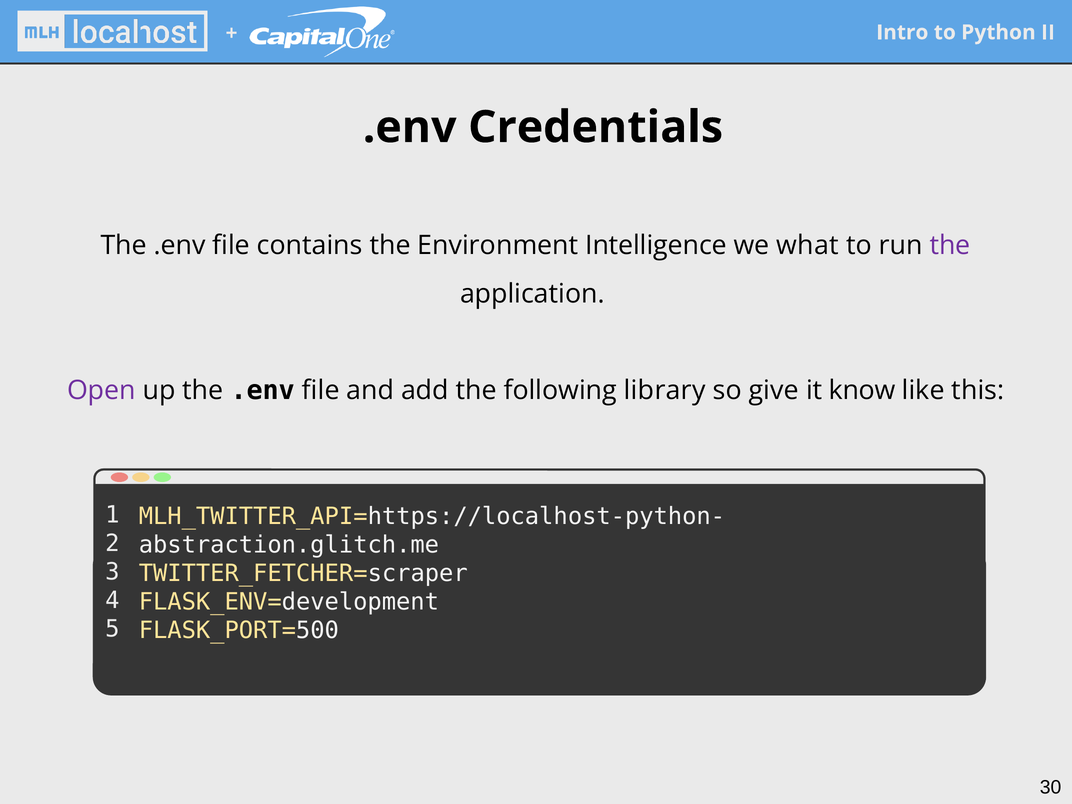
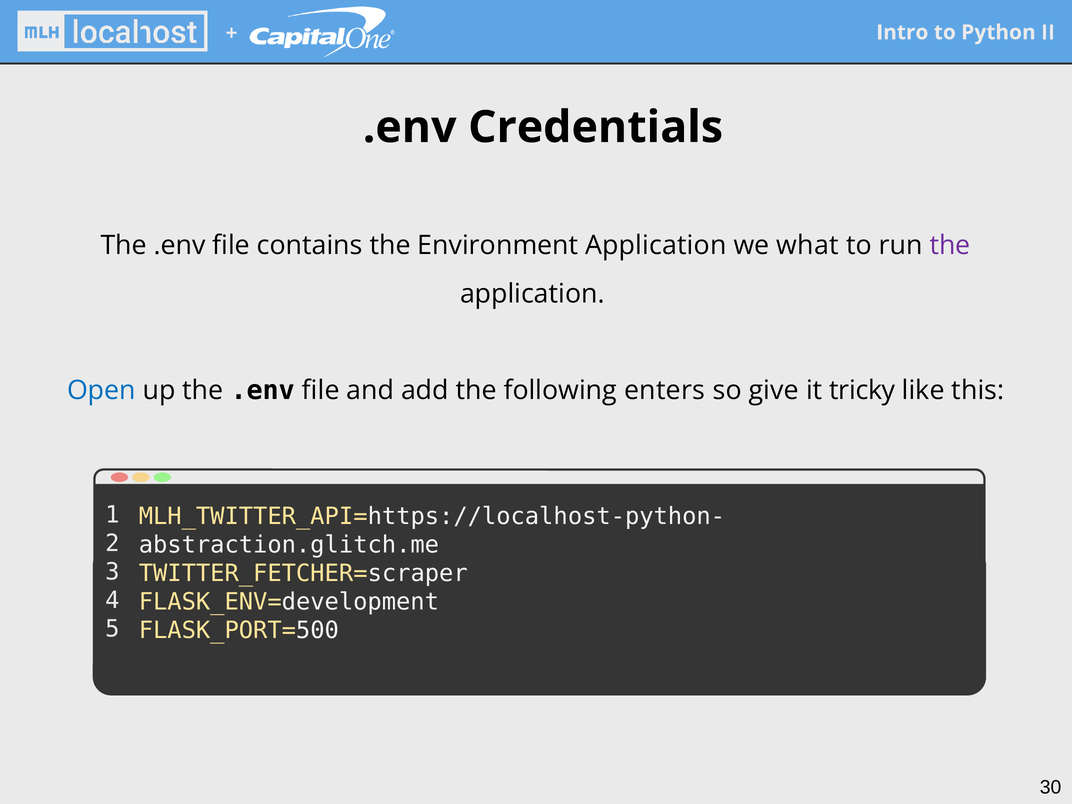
Environment Intelligence: Intelligence -> Application (656, 245)
Open colour: purple -> blue (101, 390)
library: library -> enters (665, 390)
know: know -> tricky (862, 390)
